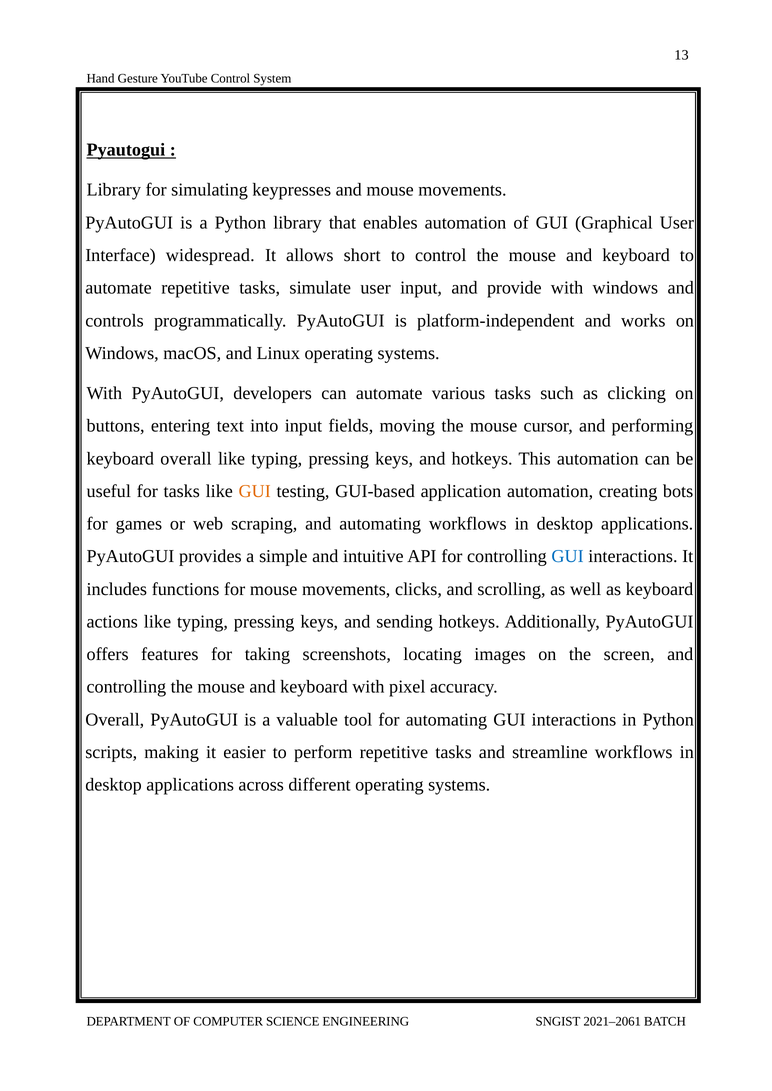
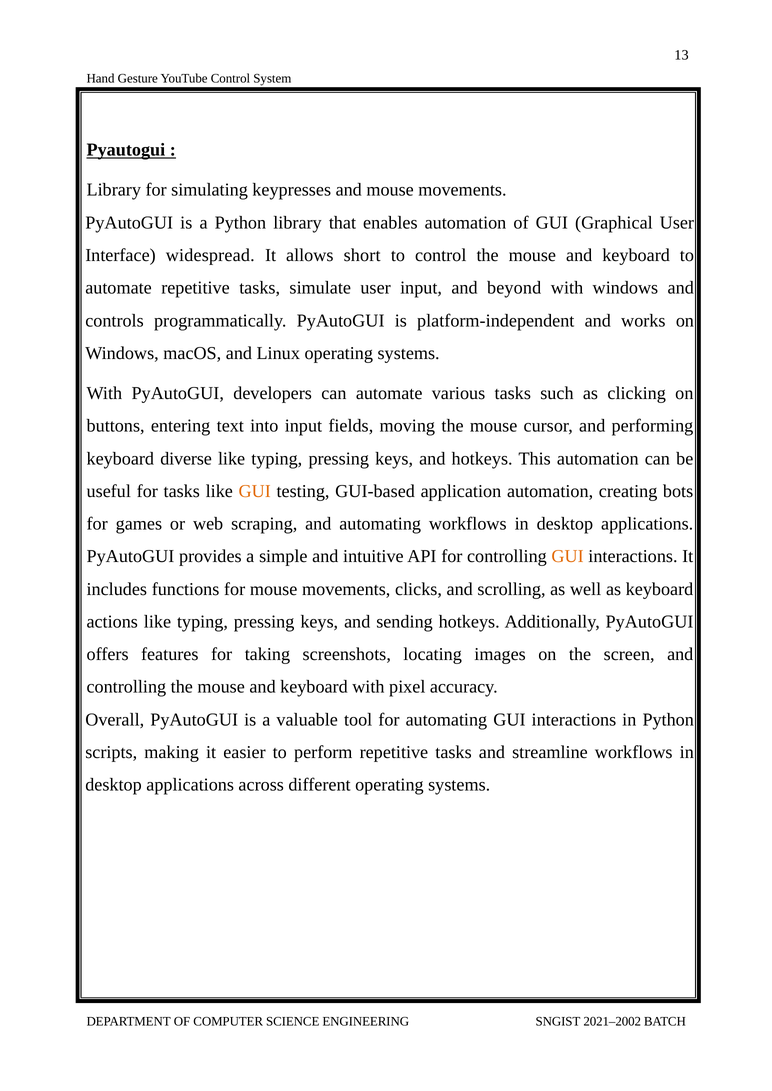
provide: provide -> beyond (514, 288)
keyboard overall: overall -> diverse (186, 459)
GUI colour: blue -> orange (568, 557)
2021–2061: 2021–2061 -> 2021–2002 (612, 1022)
